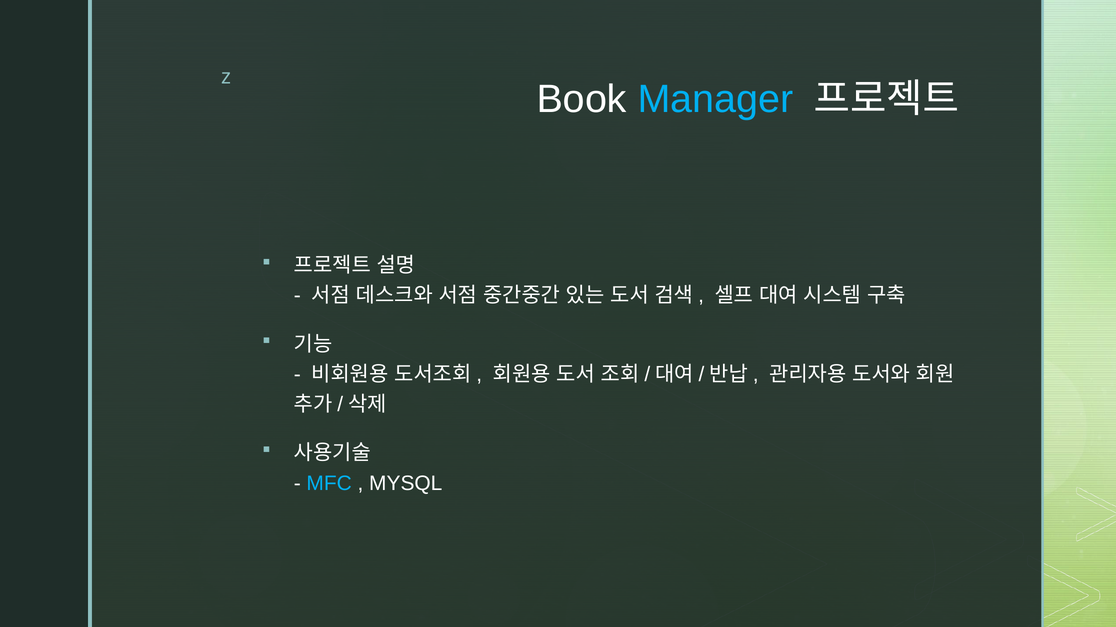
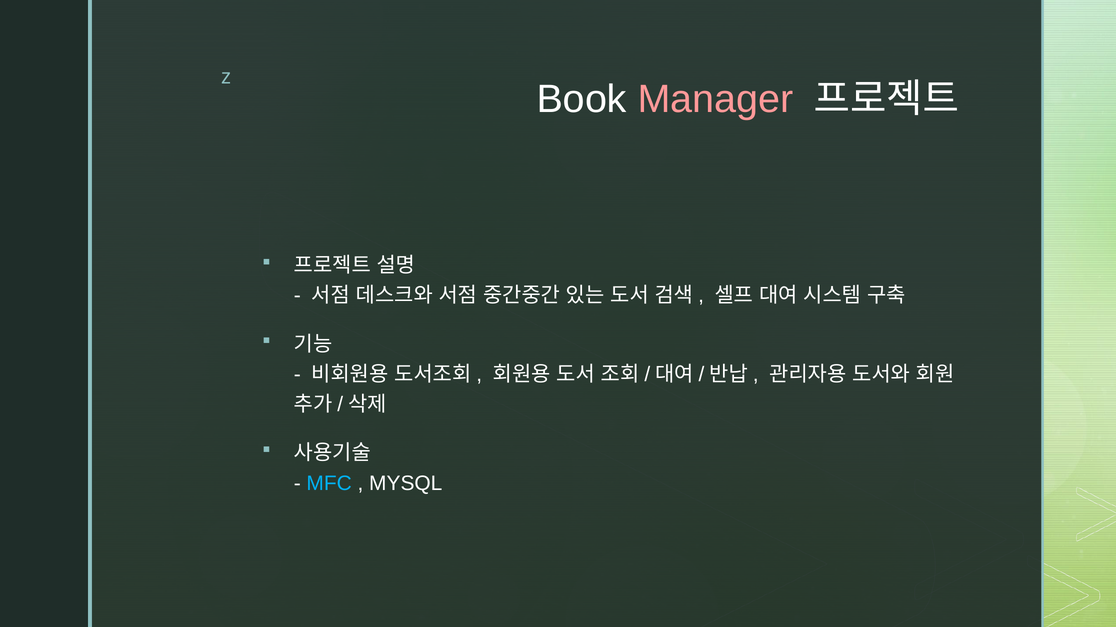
Manager colour: light blue -> pink (715, 99)
